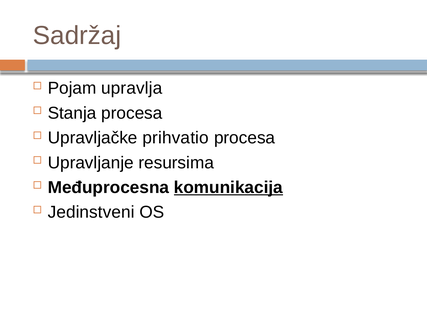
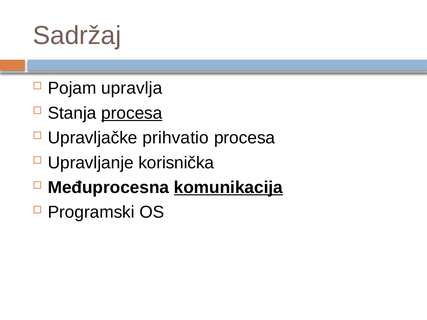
procesa underline: none -> present (132, 113)
resursima: resursima -> korisnička (176, 163)
Jedinstveni: Jedinstveni -> Programski (91, 212)
